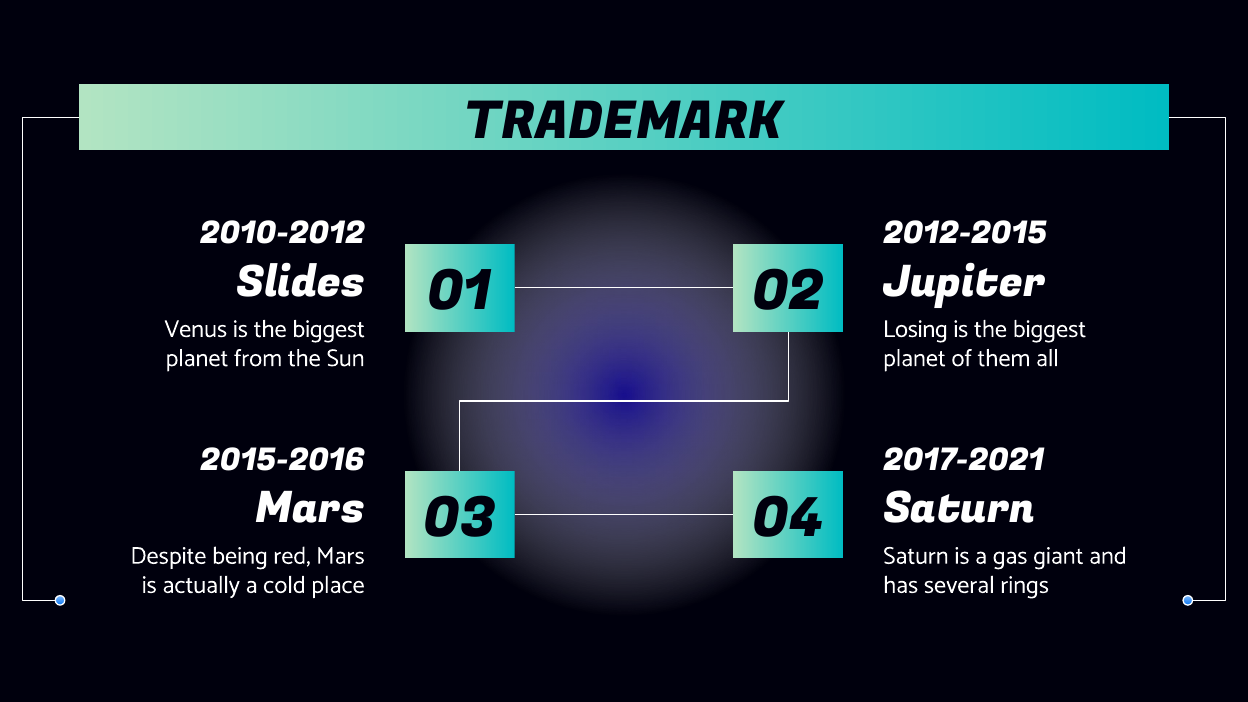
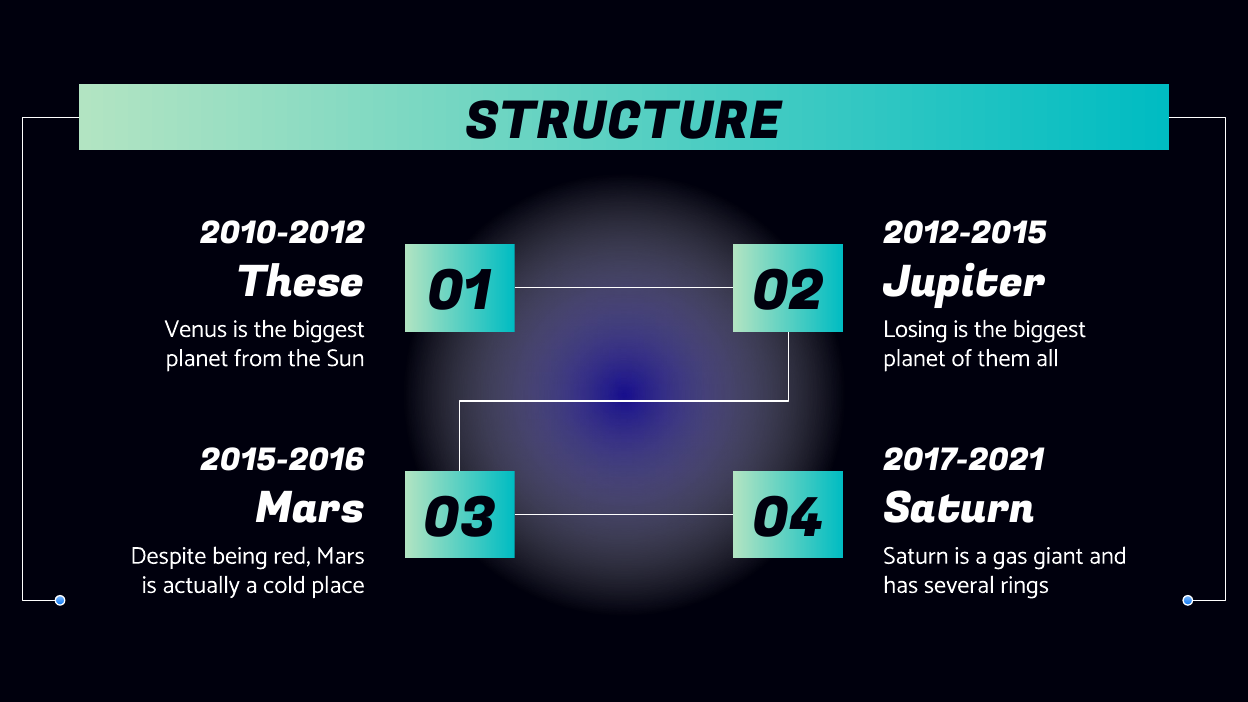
TRADEMARK: TRADEMARK -> STRUCTURE (624, 121)
Slides: Slides -> These (301, 282)
